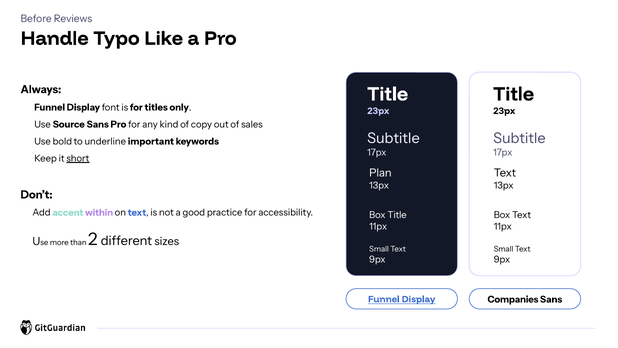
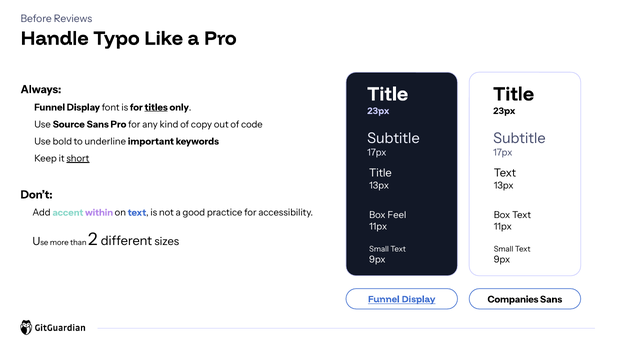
titles underline: none -> present (156, 107)
sales: sales -> code (252, 124)
Plan: Plan -> Title (380, 173)
Box Title: Title -> Feel (397, 215)
